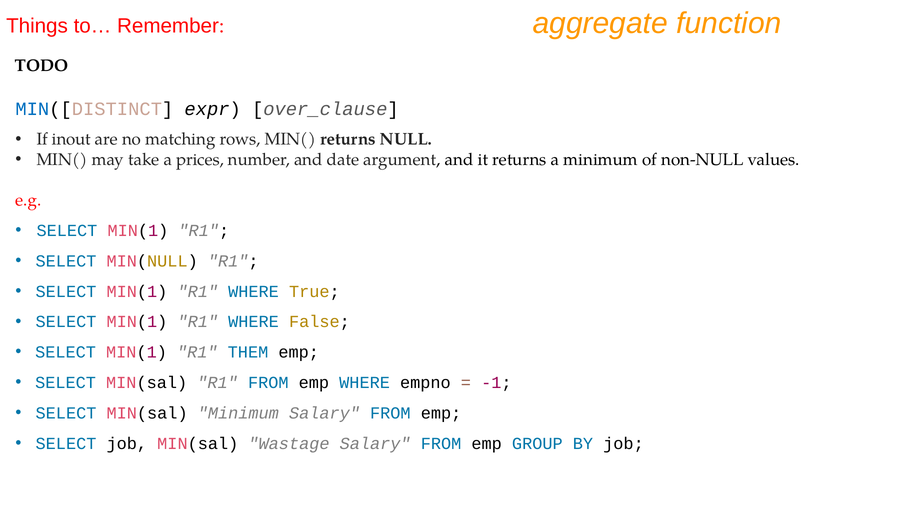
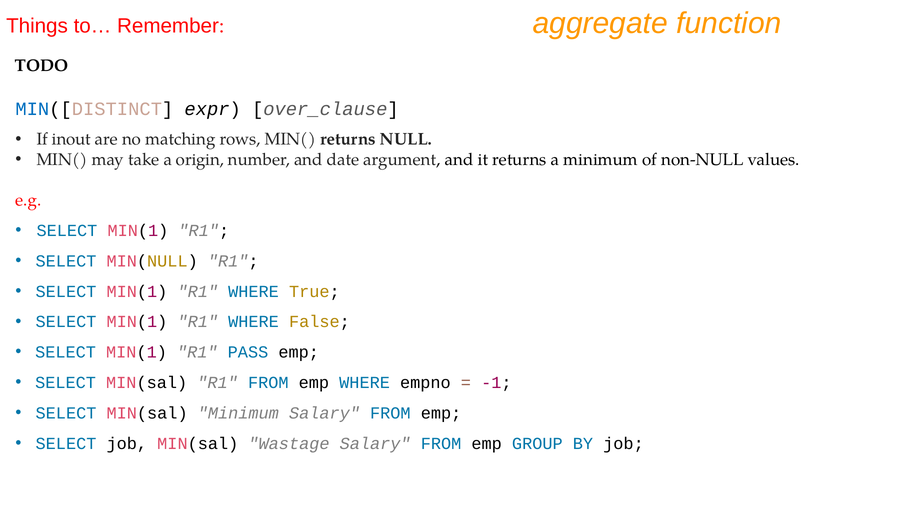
prices: prices -> origin (200, 160)
THEM: THEM -> PASS (248, 352)
